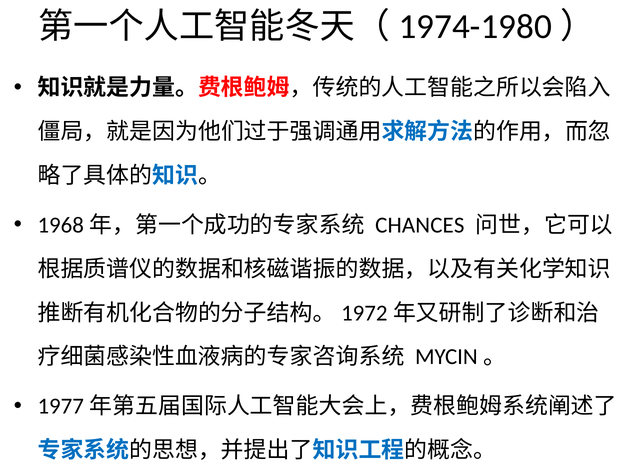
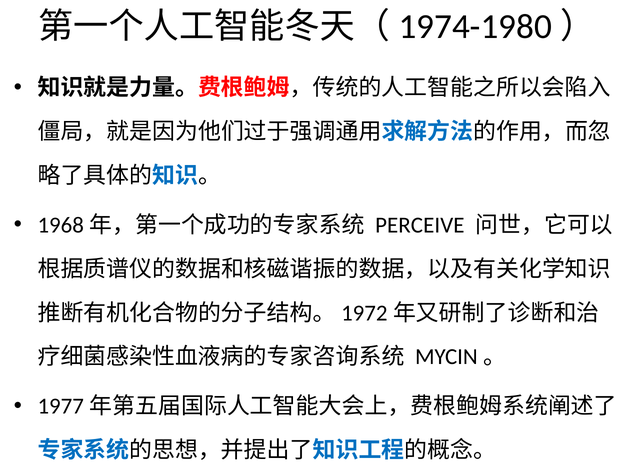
CHANCES: CHANCES -> PERCEIVE (420, 225)
